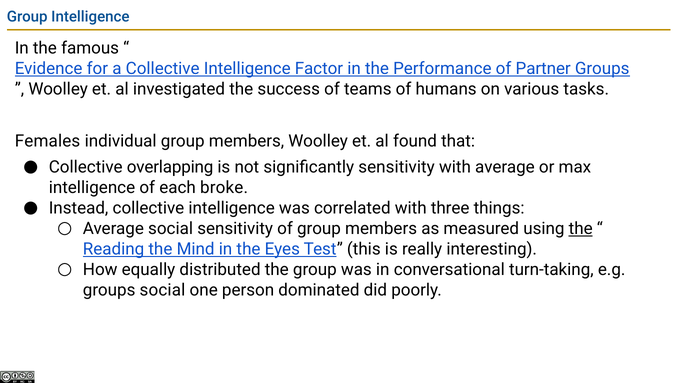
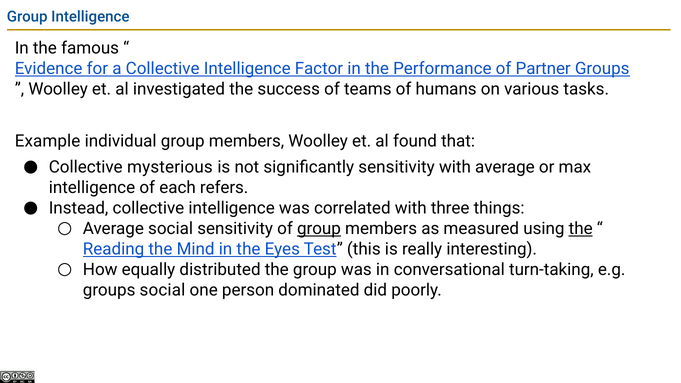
Females: Females -> Example (48, 141)
overlapping: overlapping -> mysterious (170, 167)
broke: broke -> refers (224, 188)
group underline: none -> present (319, 229)
